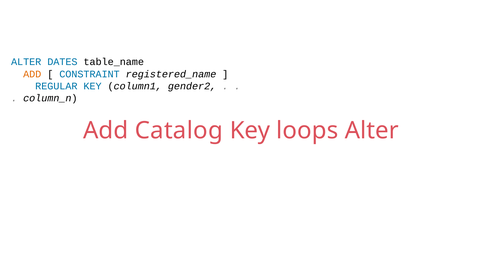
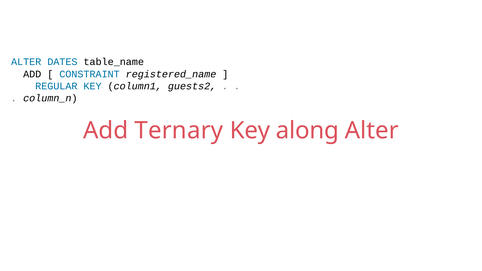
ADD colour: orange -> black (32, 74)
gender2: gender2 -> guests2 (192, 86)
Catalog: Catalog -> Ternary (179, 131)
loops: loops -> along (308, 131)
